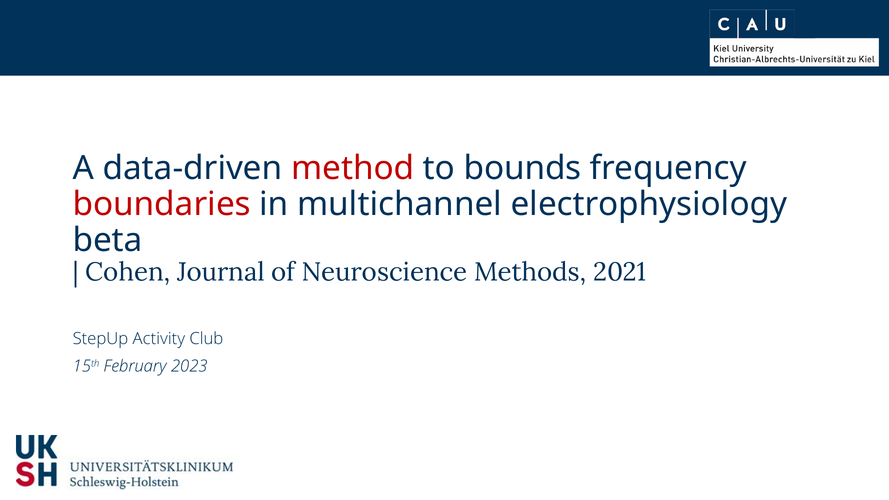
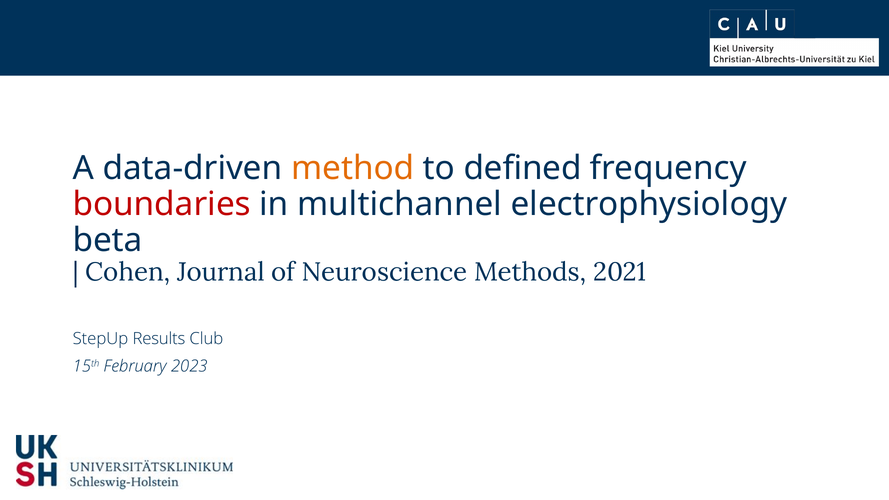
method colour: red -> orange (353, 168)
bounds: bounds -> defined (523, 168)
Activity: Activity -> Results (159, 339)
